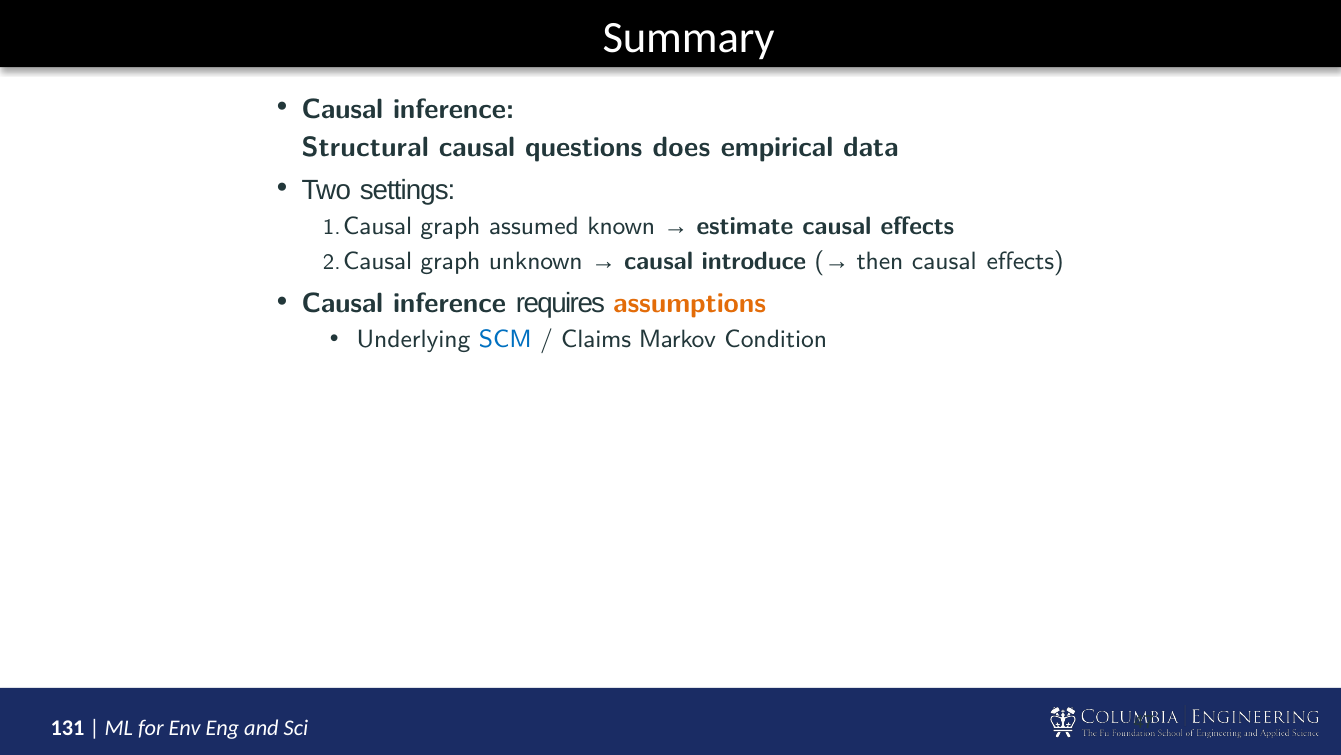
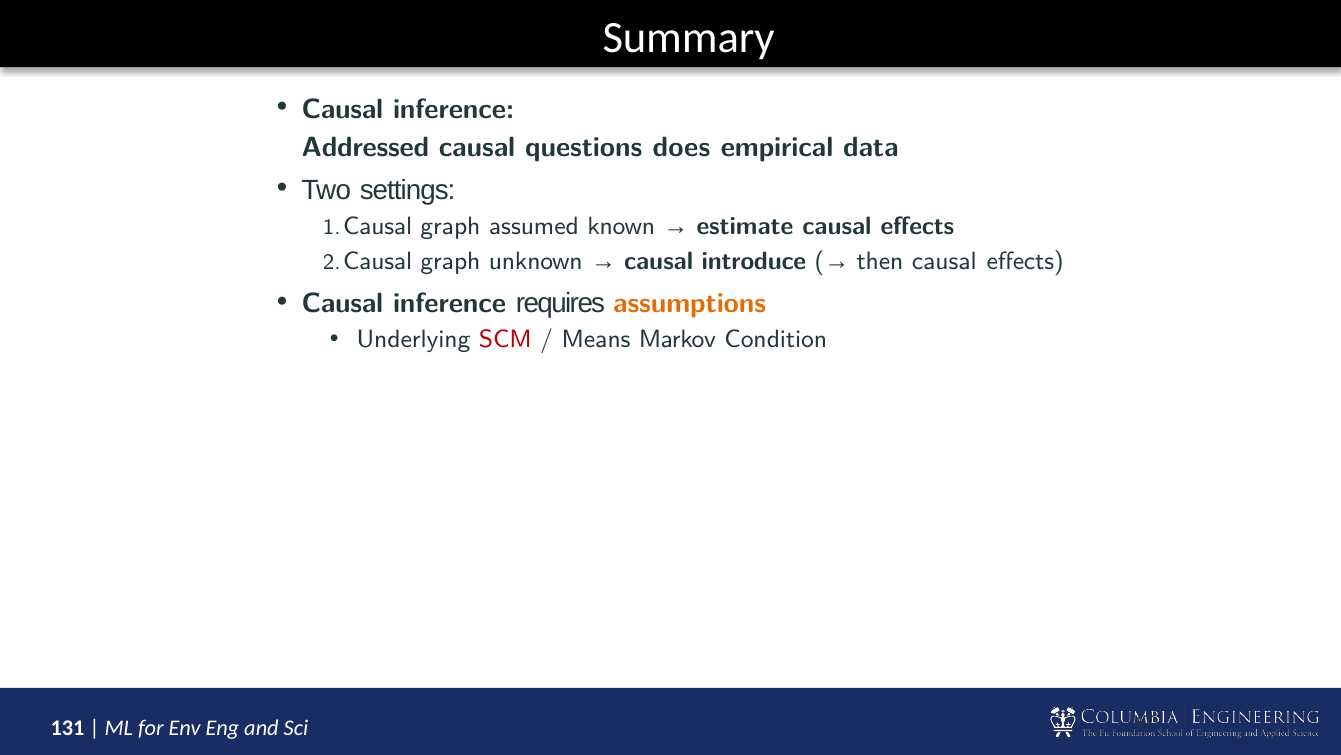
Structural: Structural -> Addressed (365, 147)
SCM colour: blue -> red (505, 339)
Claims: Claims -> Means (596, 339)
